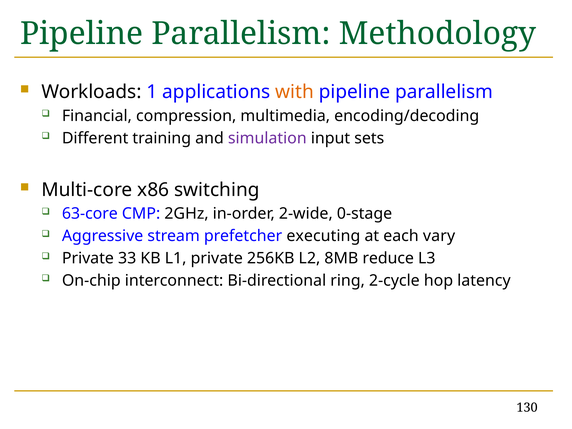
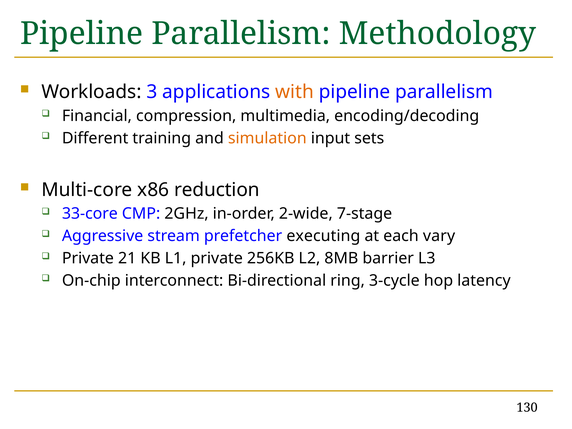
1: 1 -> 3 (152, 92)
simulation colour: purple -> orange (267, 138)
switching: switching -> reduction (217, 190)
63-core: 63-core -> 33-core (90, 214)
0-stage: 0-stage -> 7-stage (365, 214)
33: 33 -> 21 (127, 258)
reduce: reduce -> barrier (388, 258)
2-cycle: 2-cycle -> 3-cycle (394, 280)
